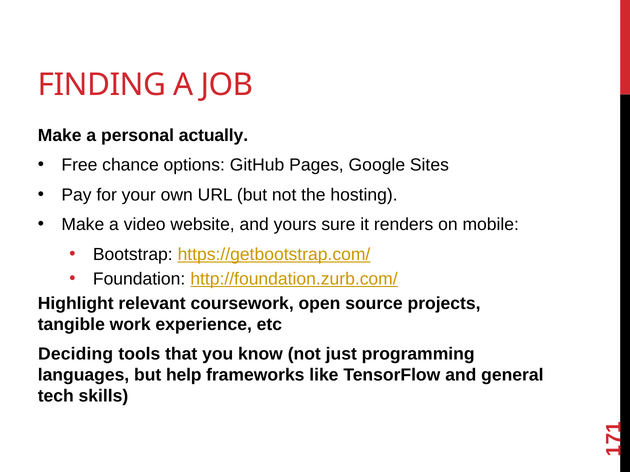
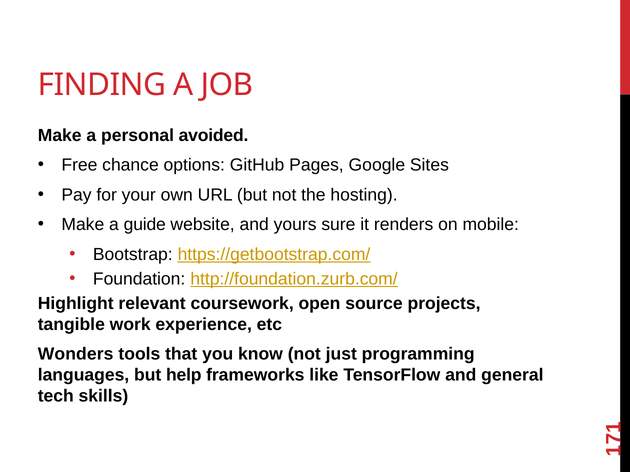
actually: actually -> avoided (214, 136)
video: video -> guide (145, 225)
Deciding: Deciding -> Wonders (76, 354)
